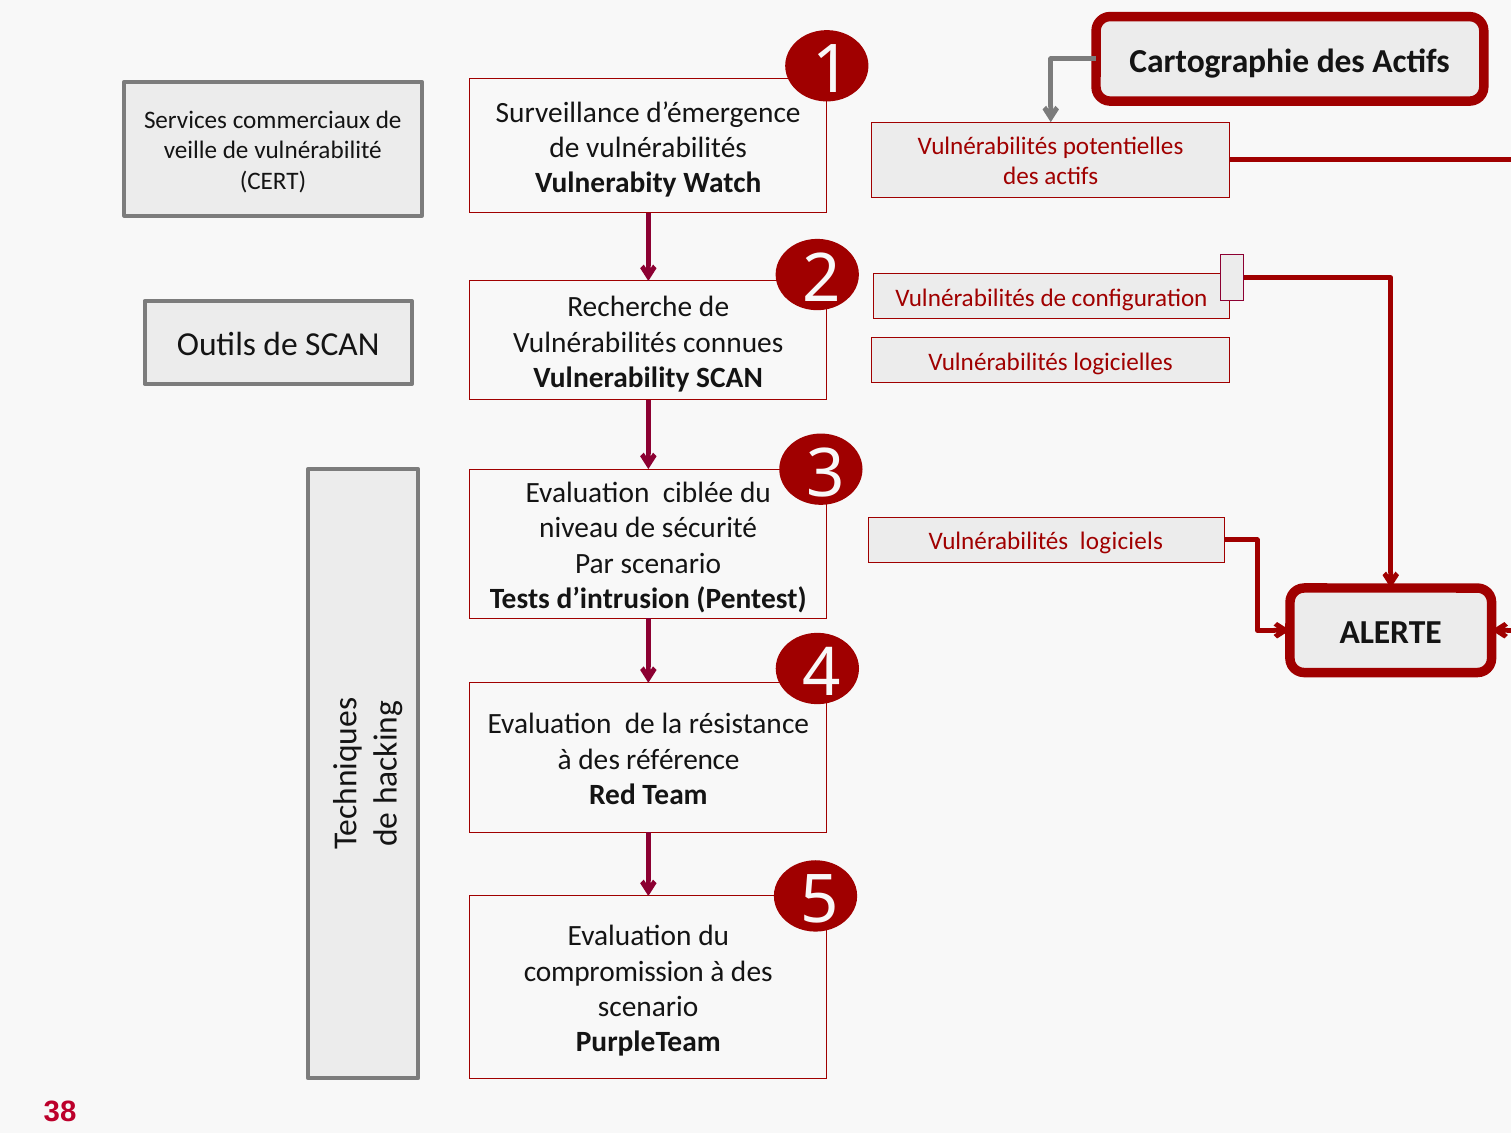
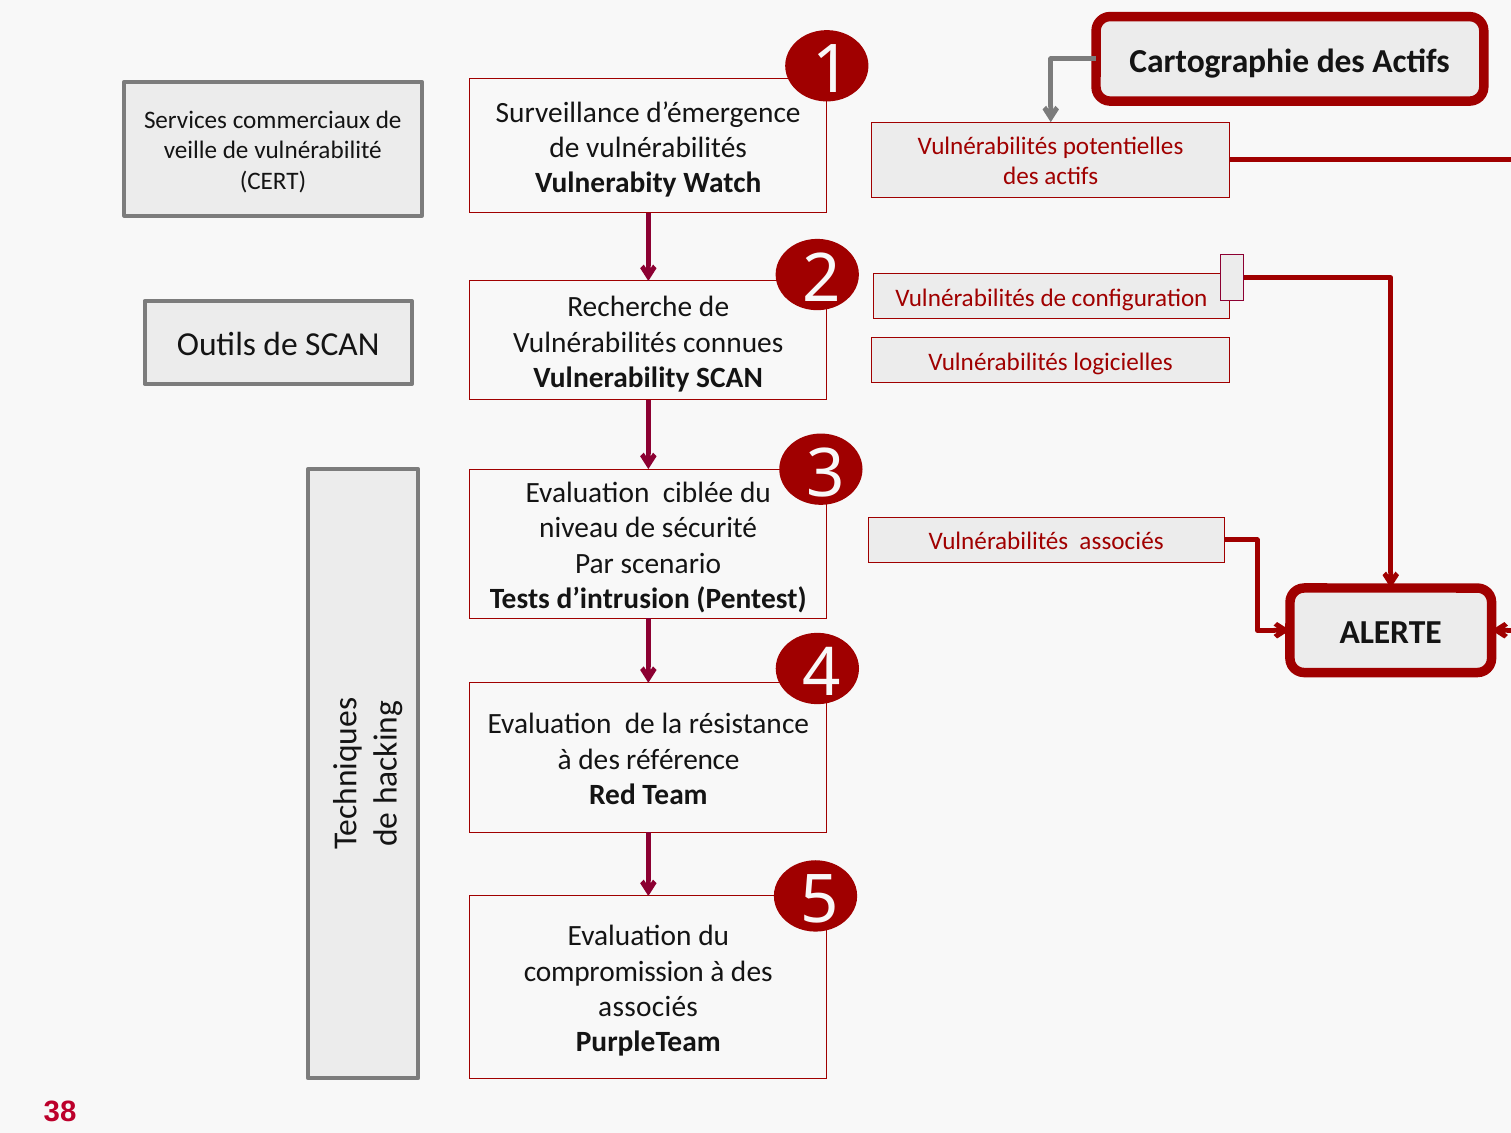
Vulnérabilités logiciels: logiciels -> associés (1122, 542)
scenario: scenario -> associés (648, 1007)
